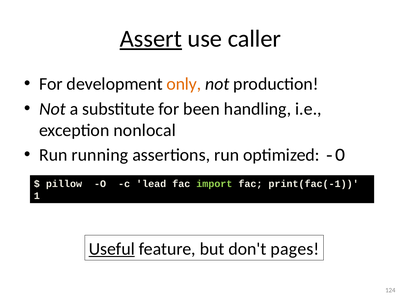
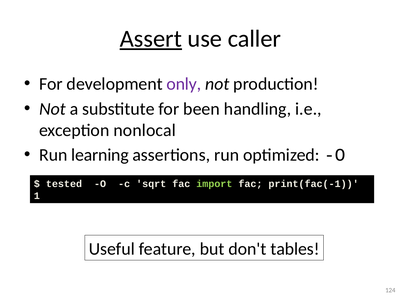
only colour: orange -> purple (184, 84)
running: running -> learning (100, 155)
pillow: pillow -> tested (64, 184)
lead: lead -> sqrt (151, 184)
Useful underline: present -> none (112, 250)
pages: pages -> tables (295, 250)
